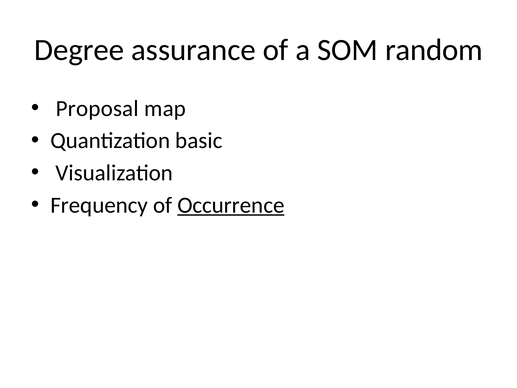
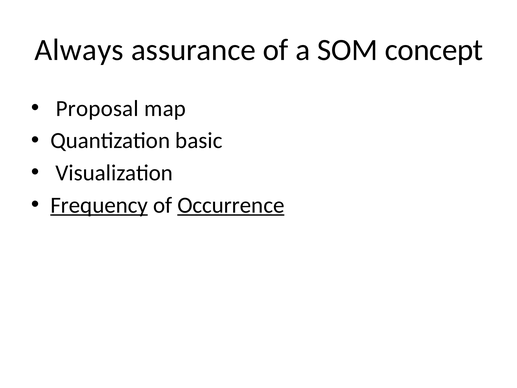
Degree: Degree -> Always (79, 50)
random: random -> concept (434, 50)
Frequency underline: none -> present (99, 205)
